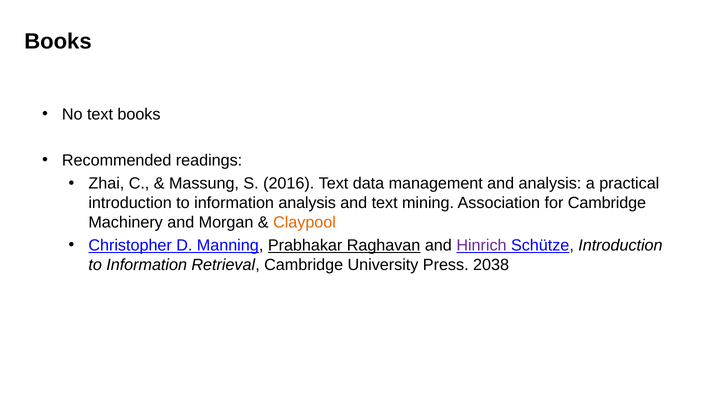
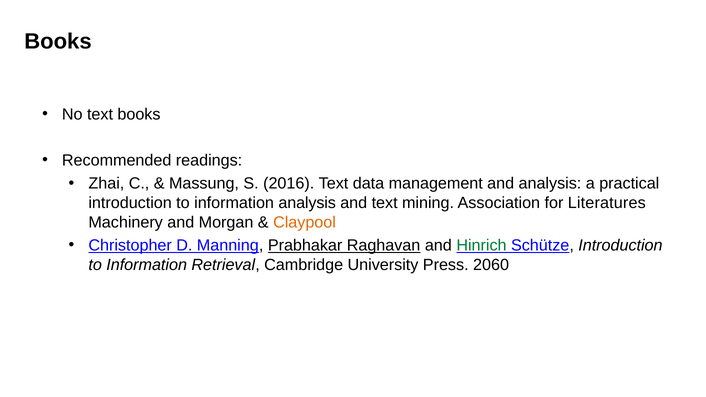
for Cambridge: Cambridge -> Literatures (607, 203)
Hinrich colour: purple -> green (481, 246)
2038: 2038 -> 2060 (491, 265)
